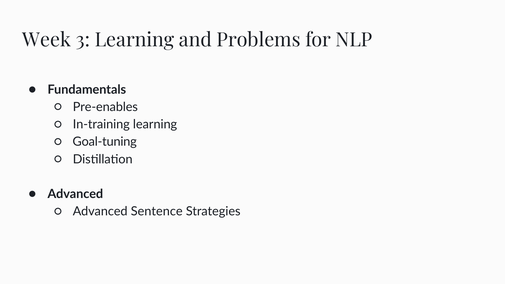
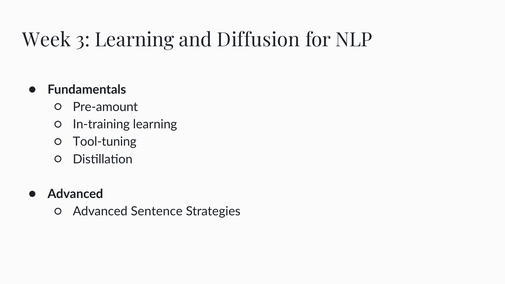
Problems: Problems -> Diffusion (258, 40)
Pre-enables: Pre-enables -> Pre-amount (105, 107)
Goal-tuning: Goal-tuning -> Tool-tuning (105, 142)
